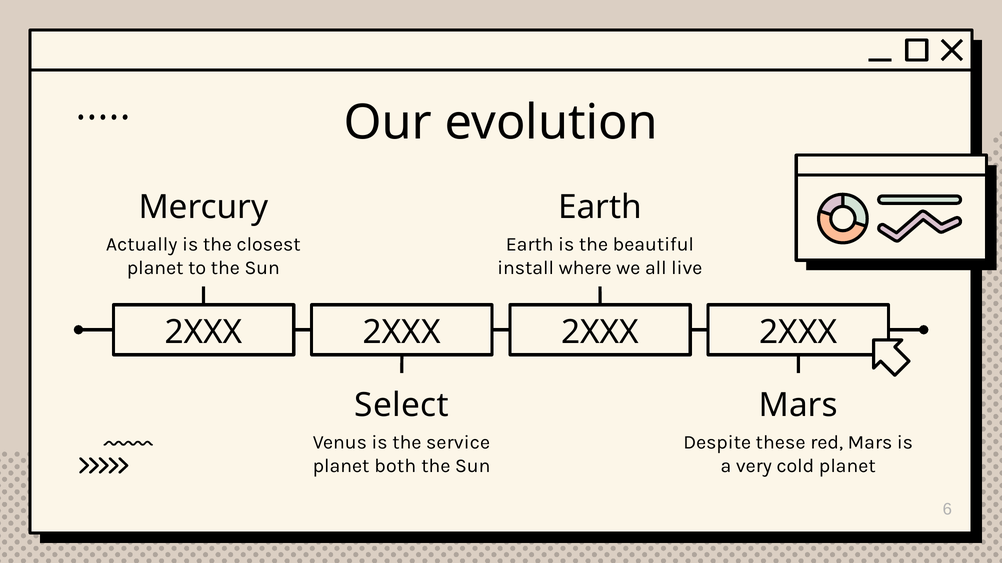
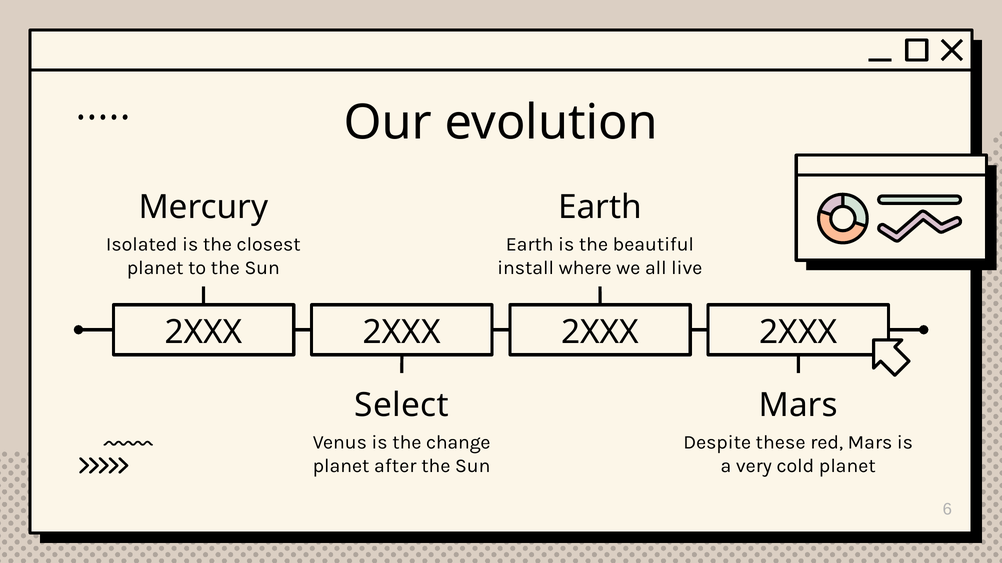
Actually: Actually -> Isolated (142, 245)
service: service -> change (458, 443)
both: both -> after (395, 466)
